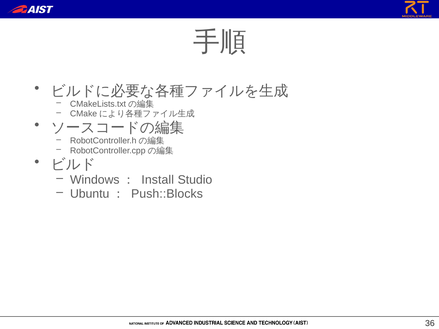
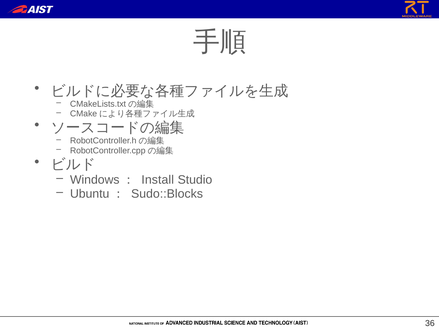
Push::Blocks: Push::Blocks -> Sudo::Blocks (167, 194)
